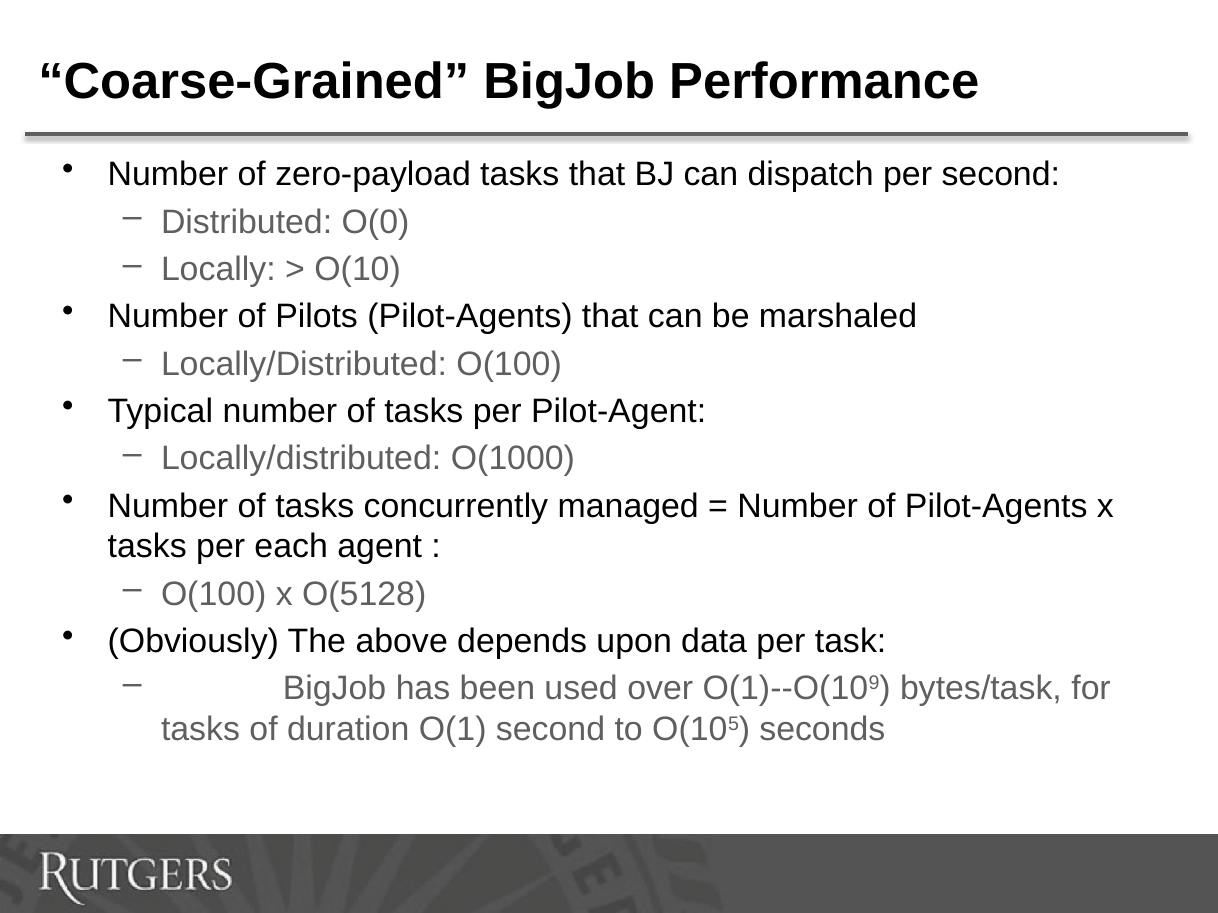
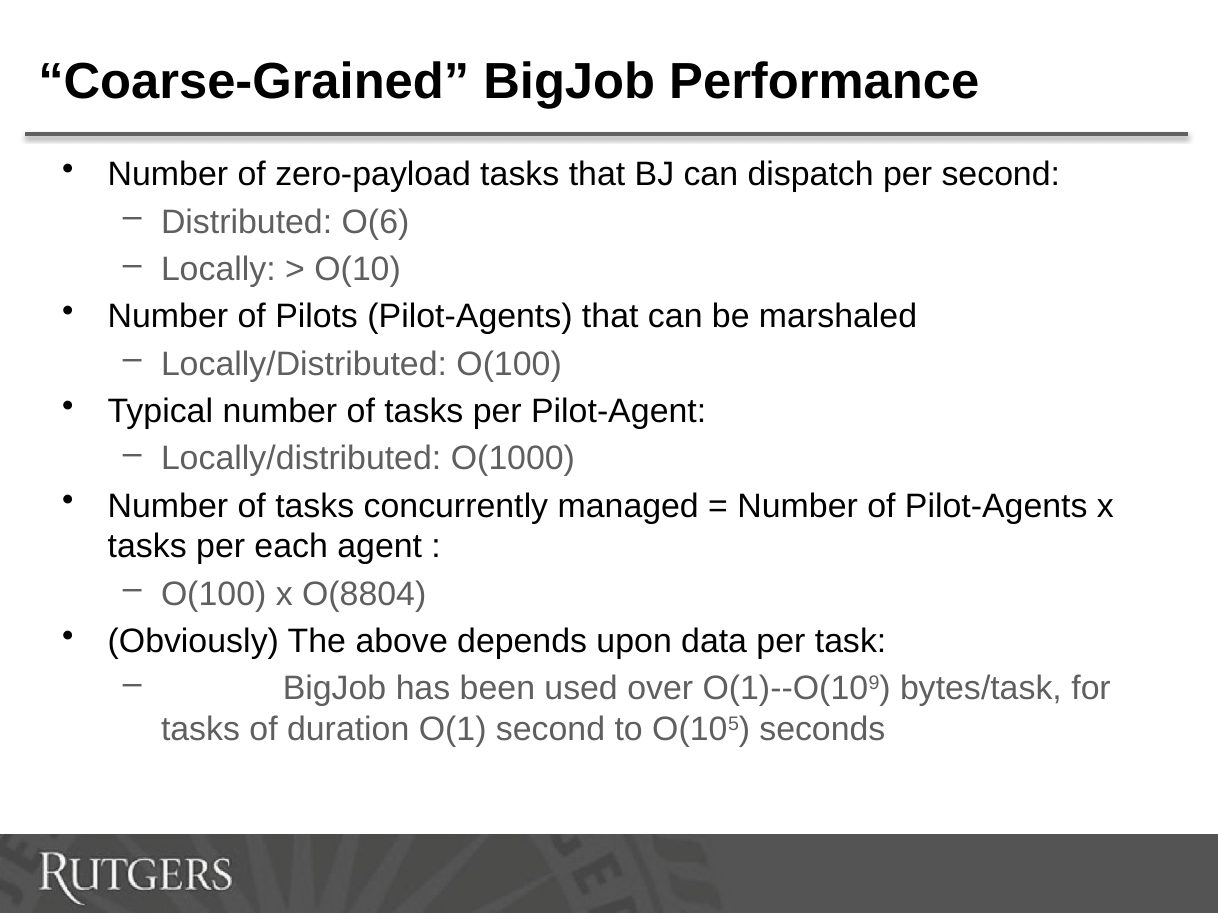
O(0: O(0 -> O(6 (376, 222)
O(5128: O(5128 -> O(8804 (364, 594)
